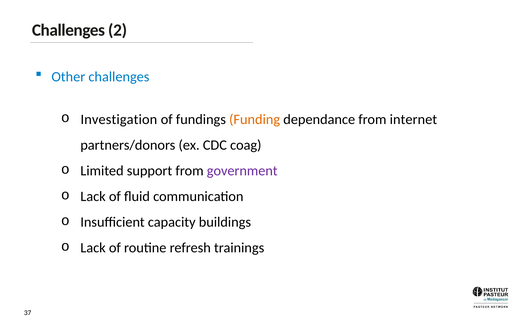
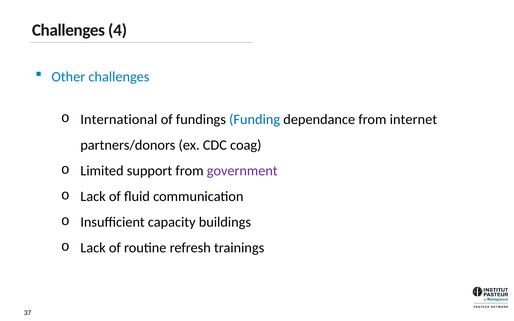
2: 2 -> 4 (118, 30)
Investigation: Investigation -> International (119, 120)
Funding colour: orange -> blue (255, 120)
